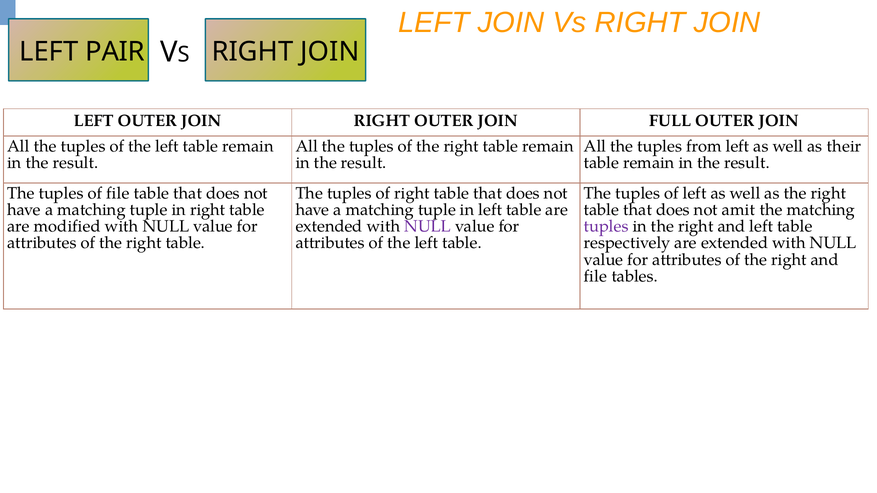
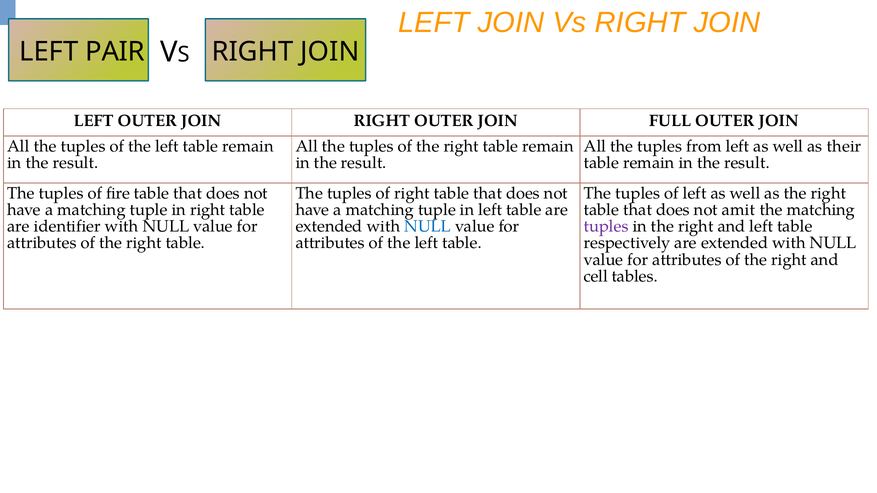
of file: file -> fire (118, 194)
modified: modified -> identifier (67, 227)
NULL colour: purple -> blue (428, 227)
file: file -> cell (596, 276)
